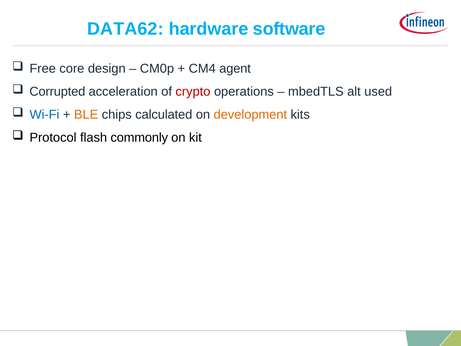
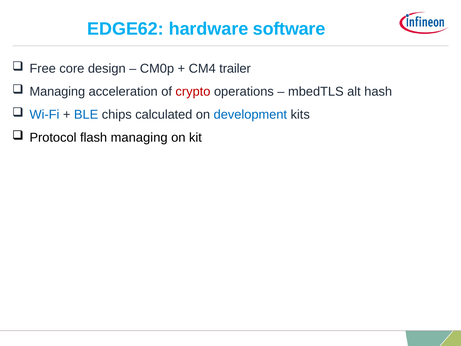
DATA62: DATA62 -> EDGE62 (126, 29)
agent: agent -> trailer (235, 68)
Corrupted: Corrupted -> Managing (57, 92)
used: used -> hash (378, 92)
BLE colour: orange -> blue (86, 115)
development colour: orange -> blue (250, 115)
flash commonly: commonly -> managing (139, 138)
